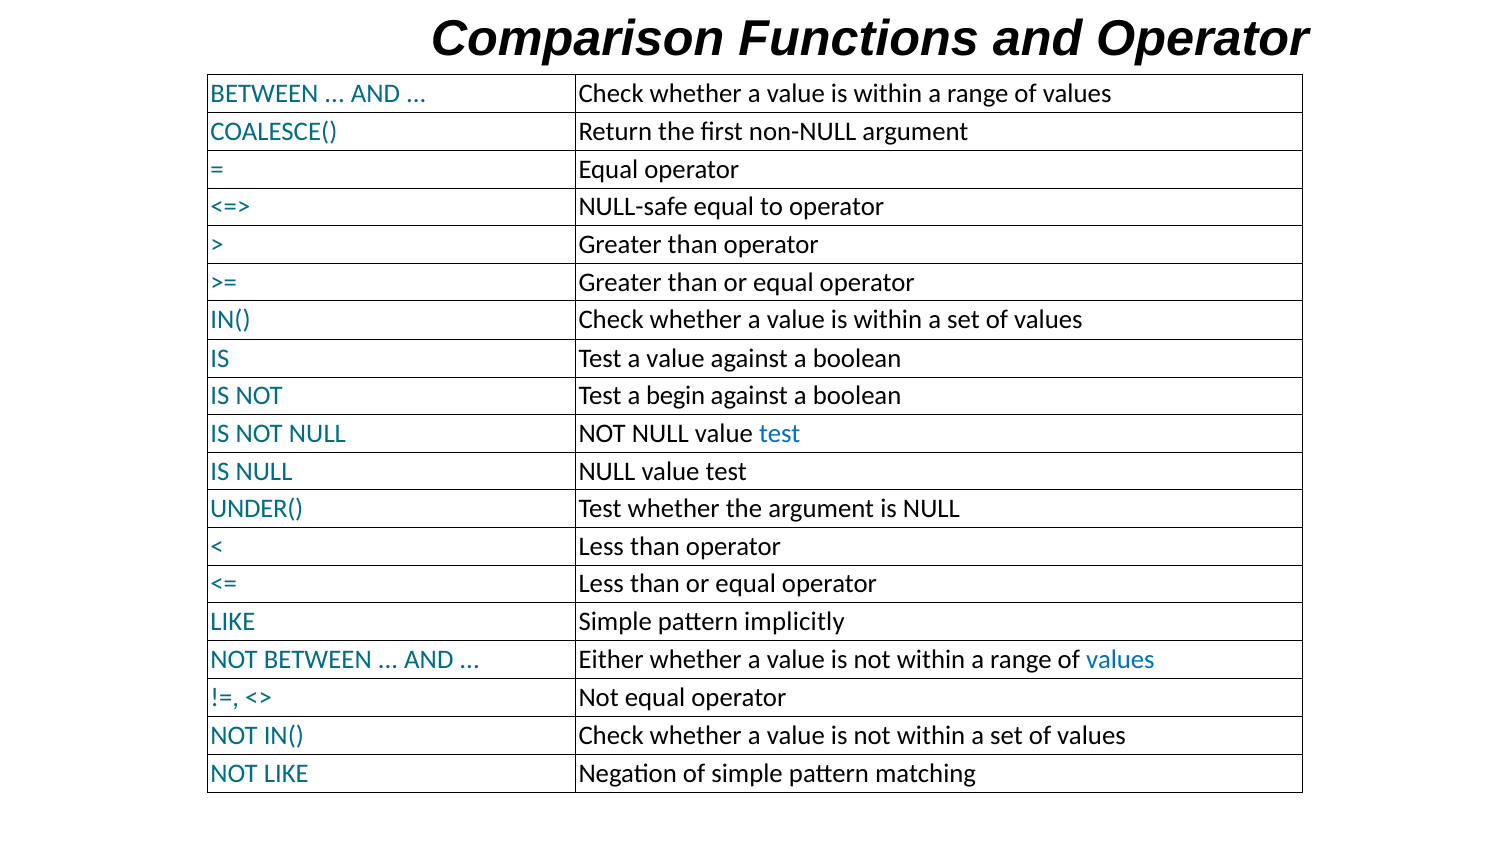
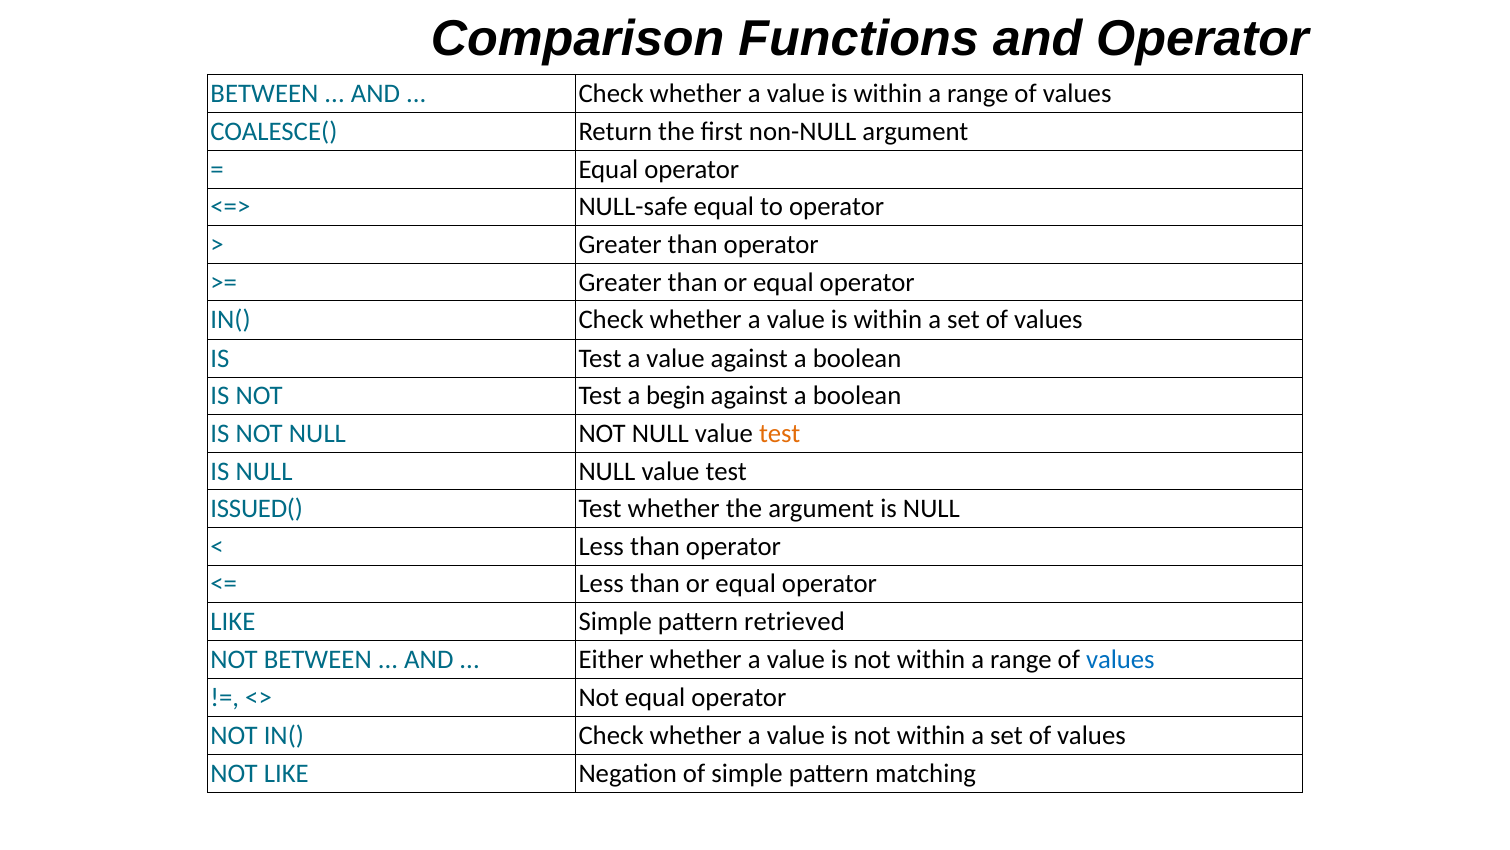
test colour: blue -> orange (780, 433)
UNDER(: UNDER( -> ISSUED( (257, 509)
implicitly: implicitly -> retrieved (794, 621)
